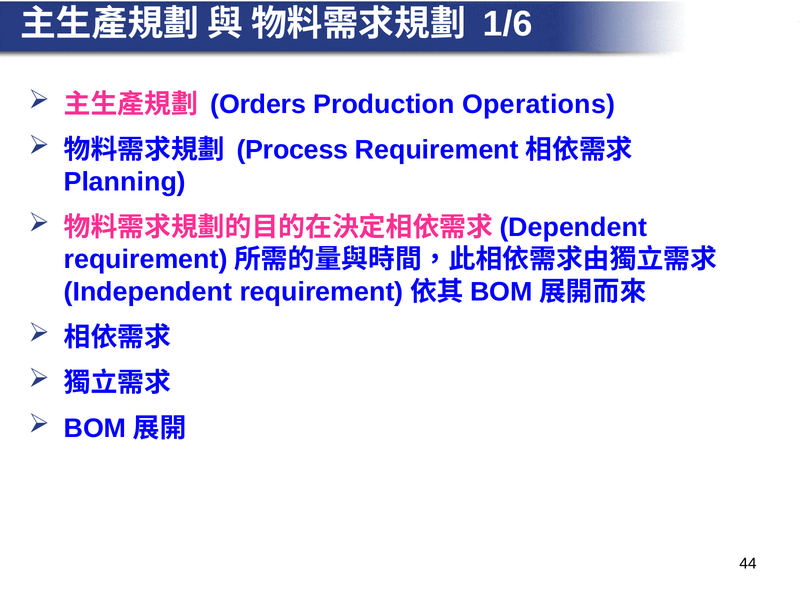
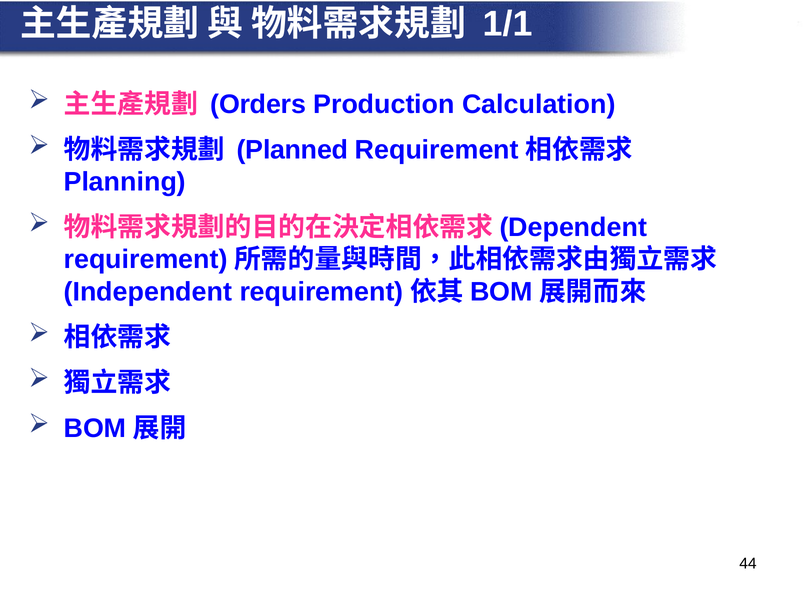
1/6: 1/6 -> 1/1 (508, 24)
Operations: Operations -> Calculation (539, 104)
Process: Process -> Planned (292, 150)
